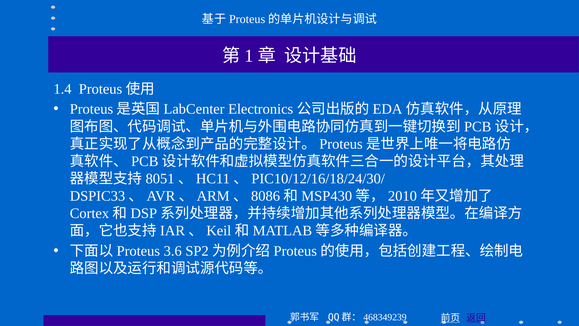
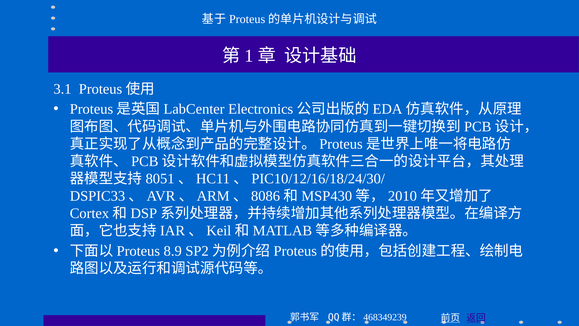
1.4: 1.4 -> 3.1 (63, 89)
3.6: 3.6 -> 8.9 (173, 251)
